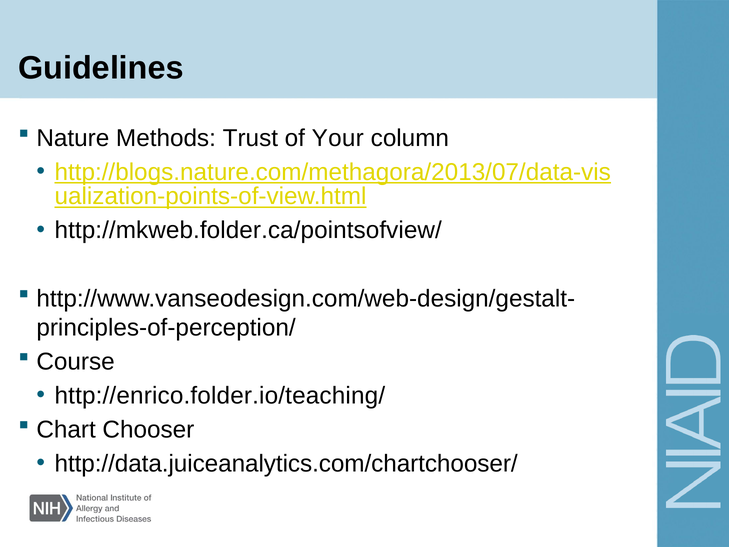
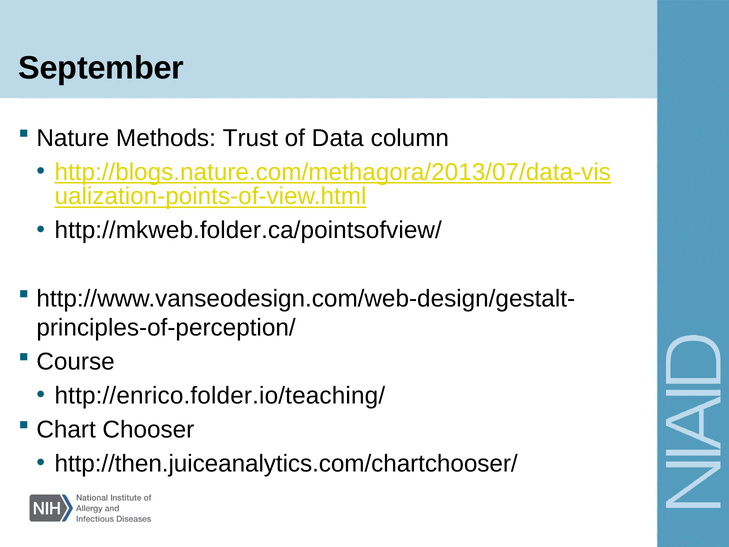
Guidelines: Guidelines -> September (101, 68)
Your: Your -> Data (338, 138)
http://data.juiceanalytics.com/chartchooser/: http://data.juiceanalytics.com/chartchooser/ -> http://then.juiceanalytics.com/chartchooser/ (286, 464)
